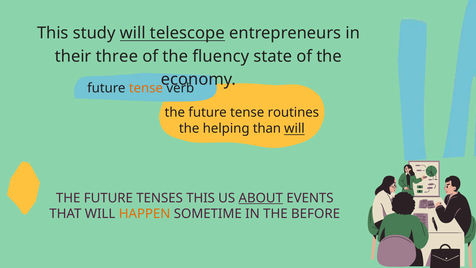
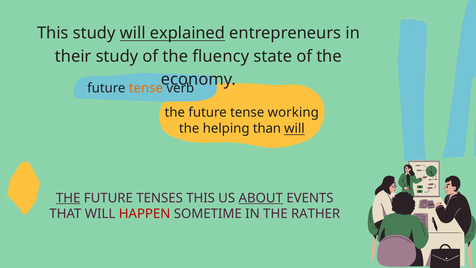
telescope: telescope -> explained (188, 33)
their three: three -> study (117, 56)
routines: routines -> working (293, 113)
THE underline: none -> present (68, 198)
HAPPEN colour: orange -> red (145, 214)
BEFORE: BEFORE -> RATHER (316, 214)
